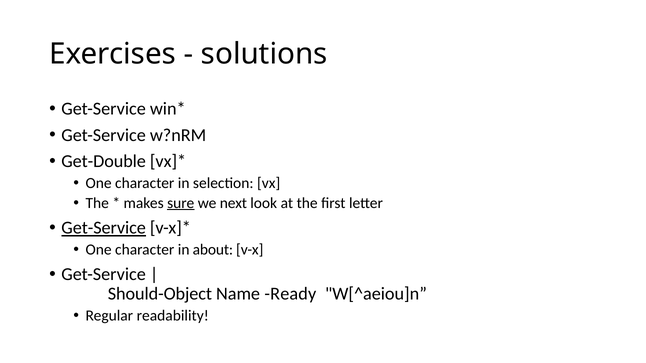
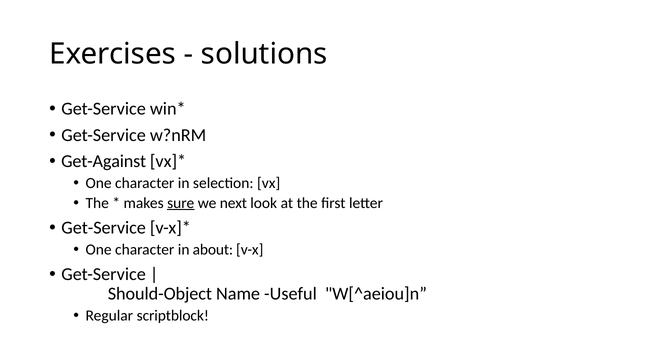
Get-Double: Get-Double -> Get-Against (104, 162)
Get-Service underline: present -> none (104, 228)
Ready: Ready -> Useful (290, 294)
readability: readability -> scriptblock (173, 316)
